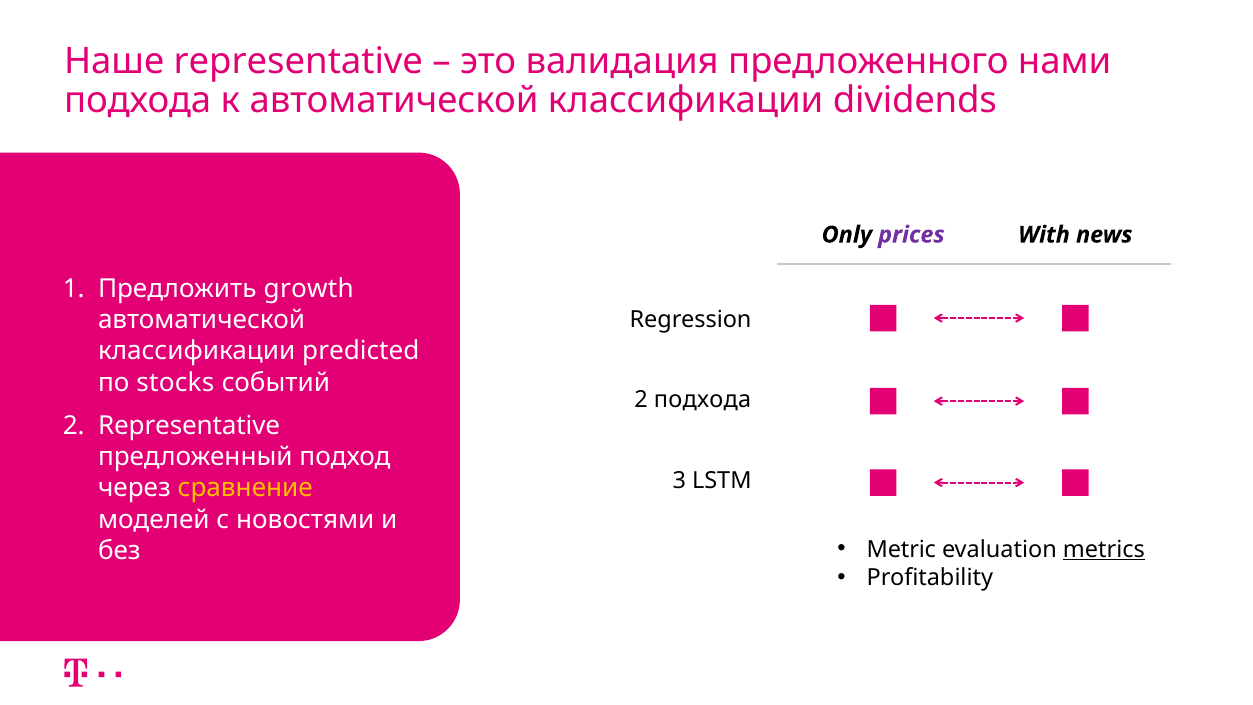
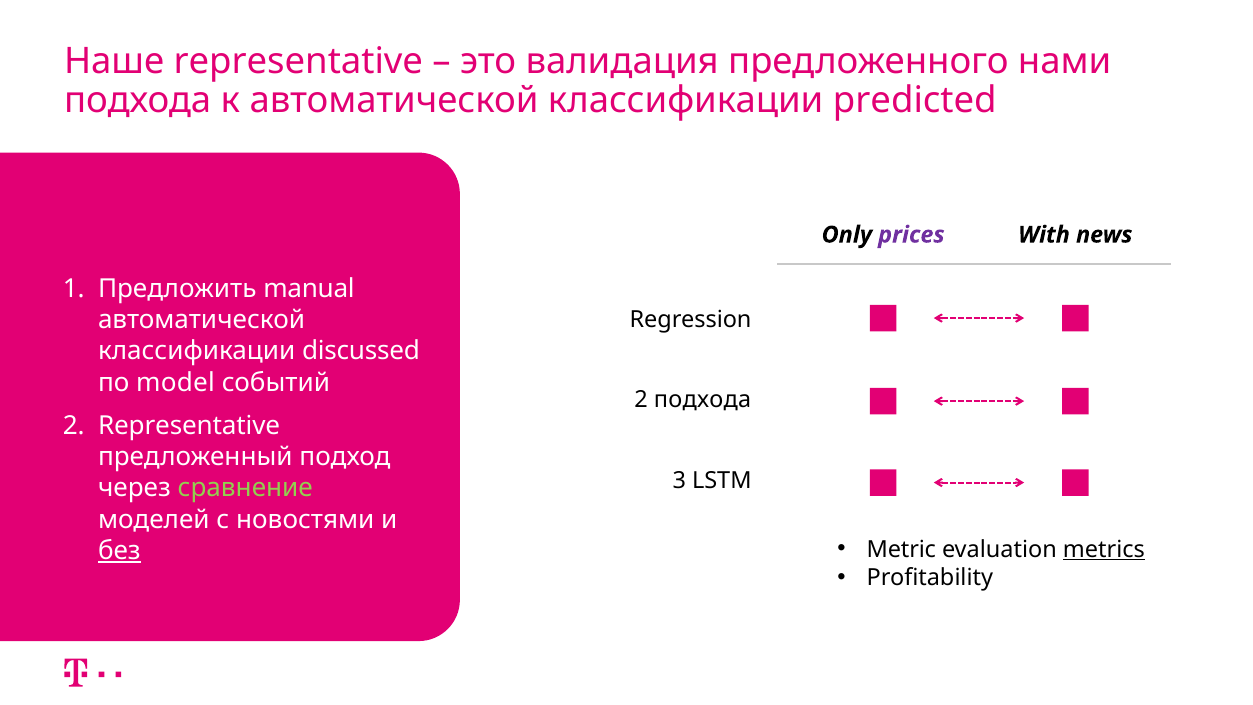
dividends: dividends -> predicted (915, 101)
growth: growth -> manual (309, 288)
predicted: predicted -> discussed (361, 351)
stocks: stocks -> model (175, 382)
сравнение colour: yellow -> light green (245, 488)
без underline: none -> present (119, 551)
